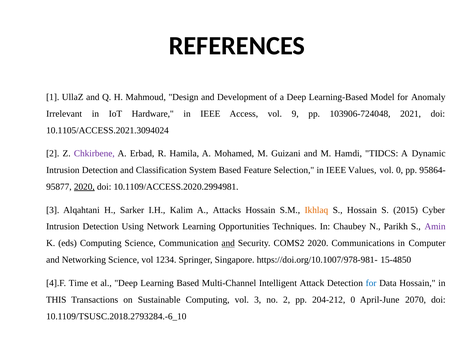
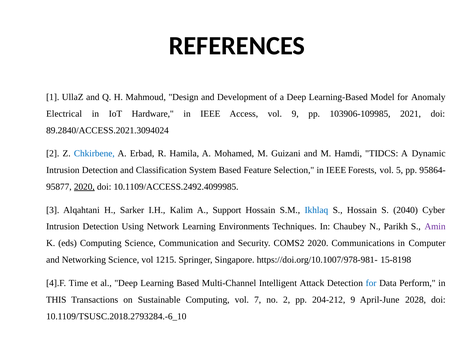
Irrelevant: Irrelevant -> Electrical (64, 114)
103906-724048: 103906-724048 -> 103906-109985 (360, 114)
10.1105/ACCESS.2021.3094024: 10.1105/ACCESS.2021.3094024 -> 89.2840/ACCESS.2021.3094024 (107, 130)
Chkirbene colour: purple -> blue (94, 153)
Values: Values -> Forests (362, 170)
vol 0: 0 -> 5 (400, 170)
10.1109/ACCESS.2020.2994981: 10.1109/ACCESS.2020.2994981 -> 10.1109/ACCESS.2492.4099985 (176, 186)
Attacks: Attacks -> Support (227, 210)
Ikhlaq colour: orange -> blue (316, 210)
2015: 2015 -> 2040 (406, 210)
Opportunities: Opportunities -> Environments (244, 226)
and underline: present -> none (228, 243)
1234: 1234 -> 1215 (166, 259)
15-4850: 15-4850 -> 15-8198 (396, 259)
Data Hossain: Hossain -> Perform (417, 283)
vol 3: 3 -> 7 (258, 299)
204-212 0: 0 -> 9 (353, 299)
2070: 2070 -> 2028 (416, 299)
